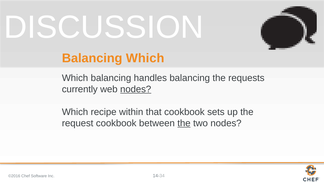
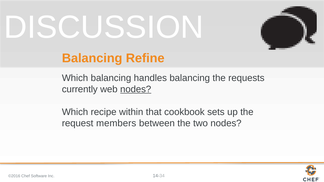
Balancing Which: Which -> Refine (145, 58)
request cookbook: cookbook -> members (116, 123)
the underline: present -> none (184, 123)
